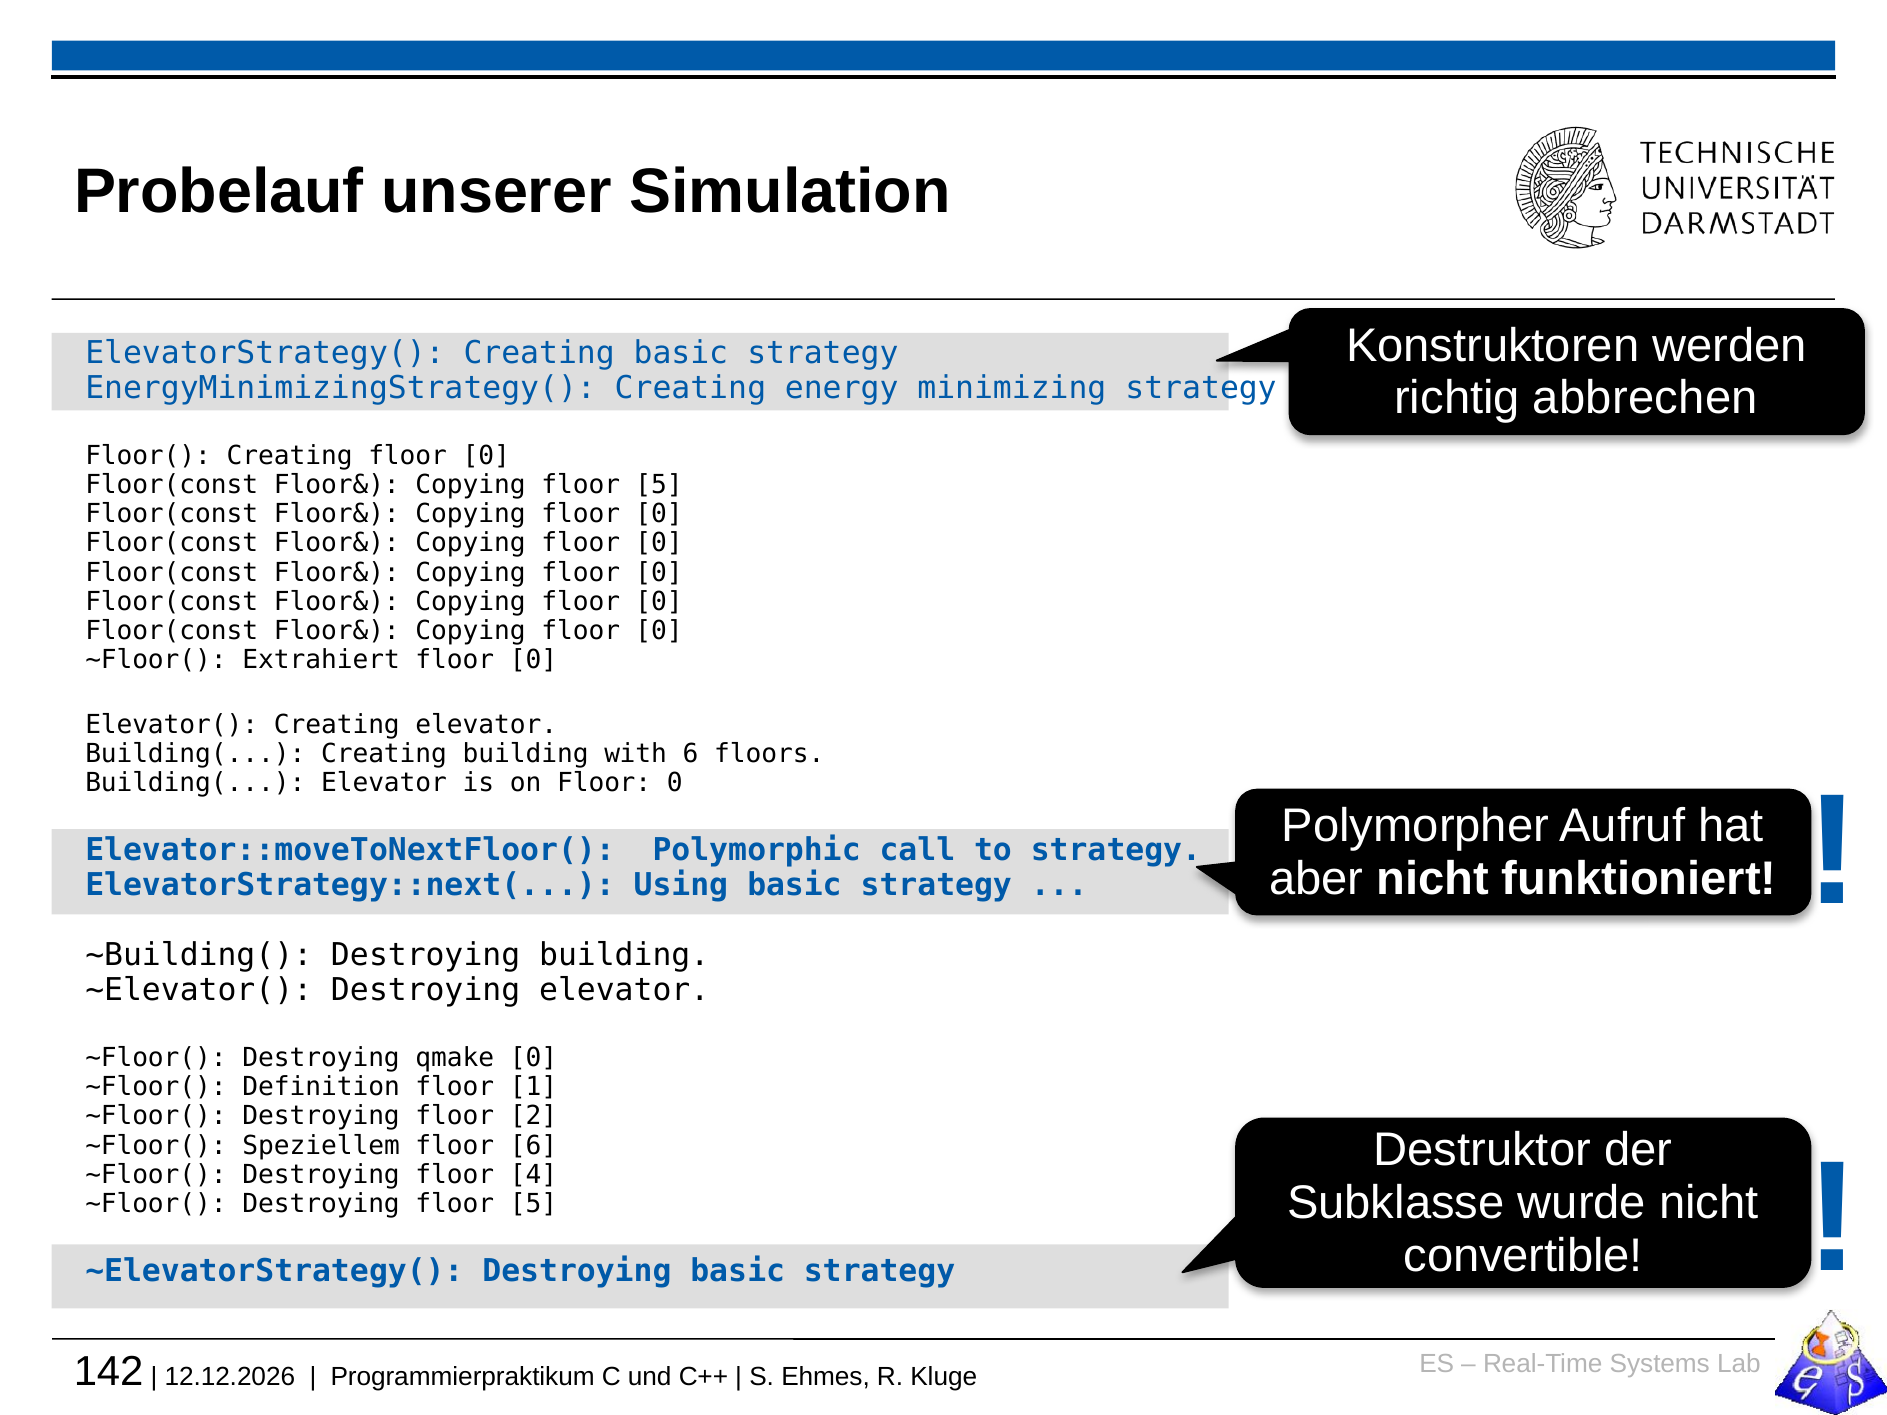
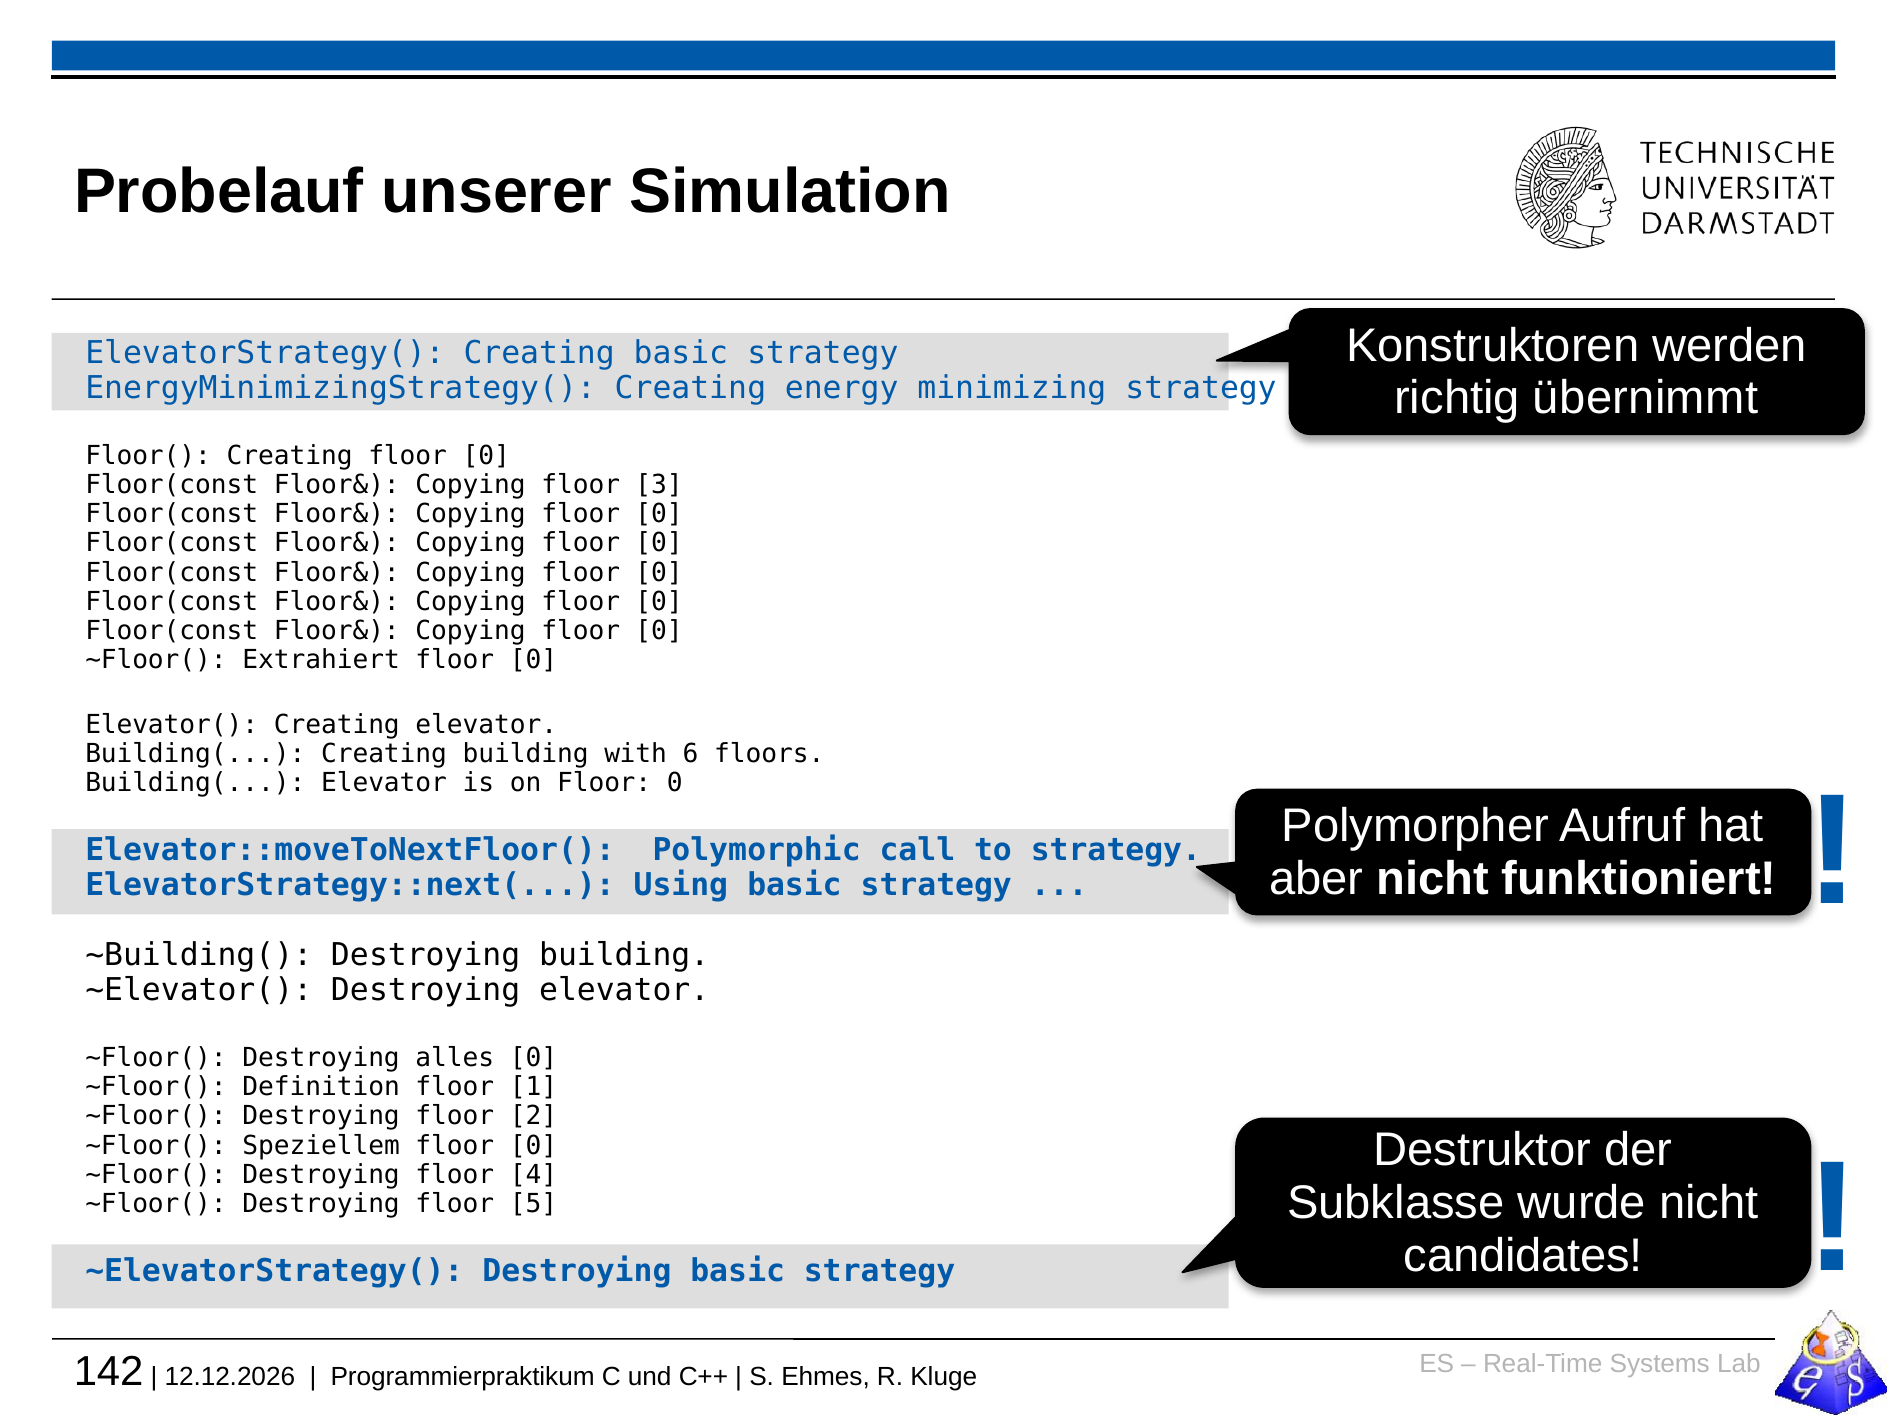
abbrechen: abbrechen -> übernimmt (1646, 398)
Copying floor 5: 5 -> 3 (659, 485)
qmake: qmake -> alles (455, 1058)
6: 6 -> 0 (534, 1146)
convertible: convertible -> candidates (1523, 1256)
